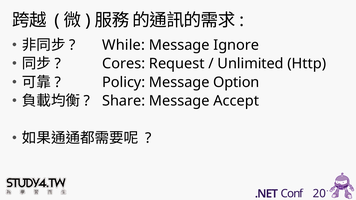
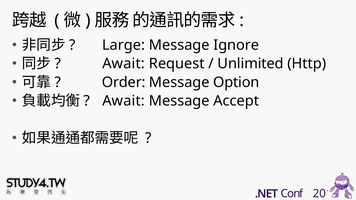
While: While -> Large (124, 45)
Cores: Cores -> Await (124, 64)
Policy: Policy -> Order (124, 82)
Share: Share -> Await (124, 101)
